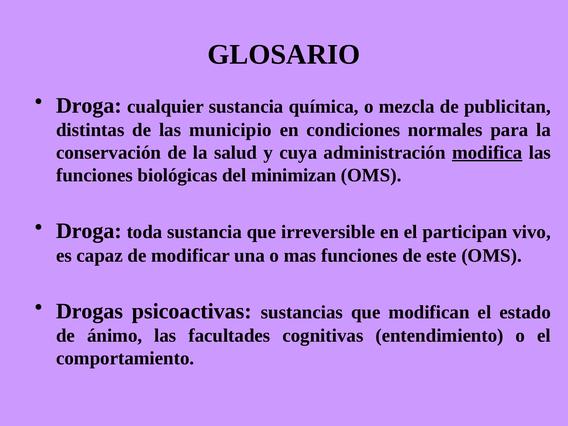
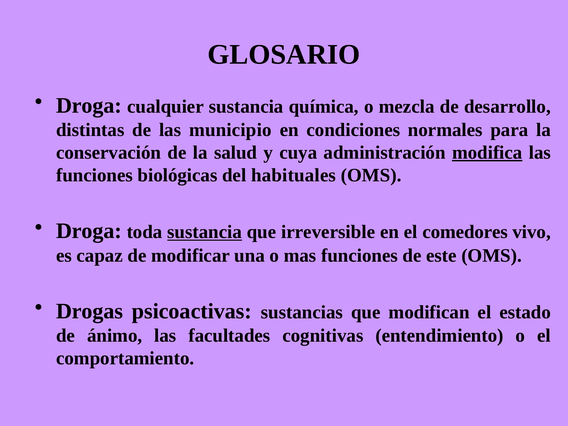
publicitan: publicitan -> desarrollo (507, 106)
minimizan: minimizan -> habituales (294, 175)
sustancia underline: none -> present (205, 232)
participan: participan -> comedores (465, 232)
